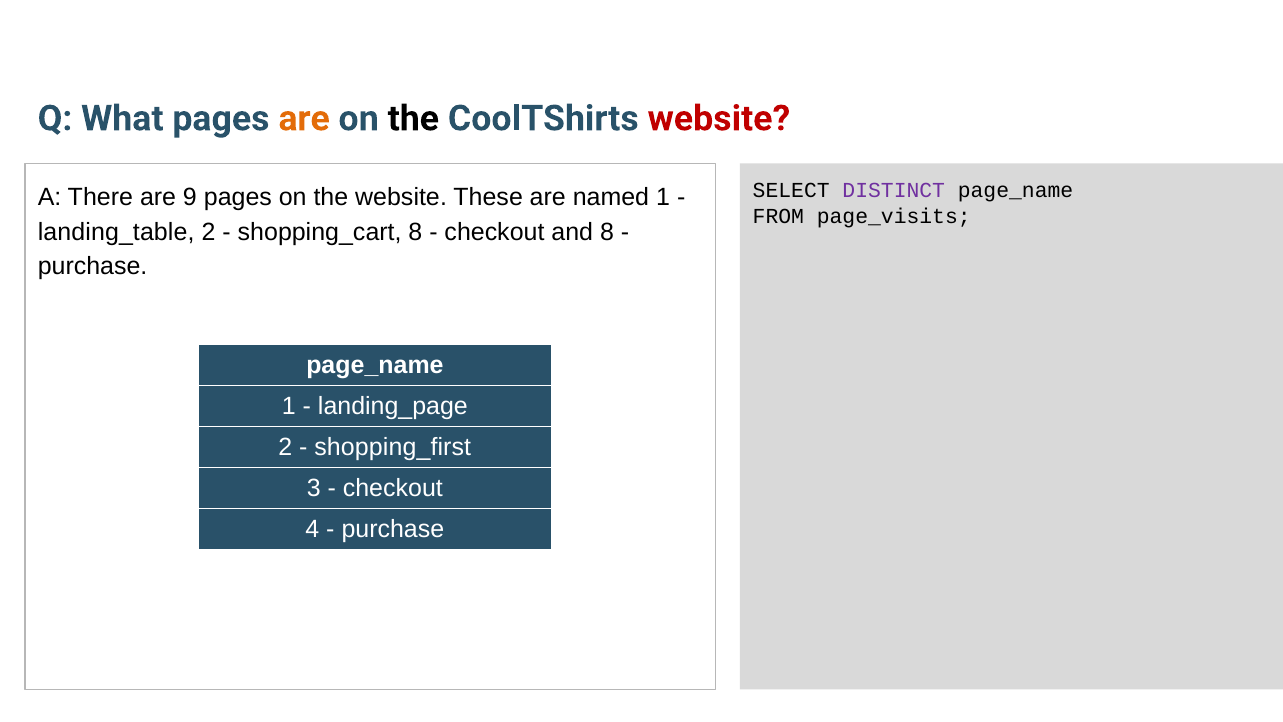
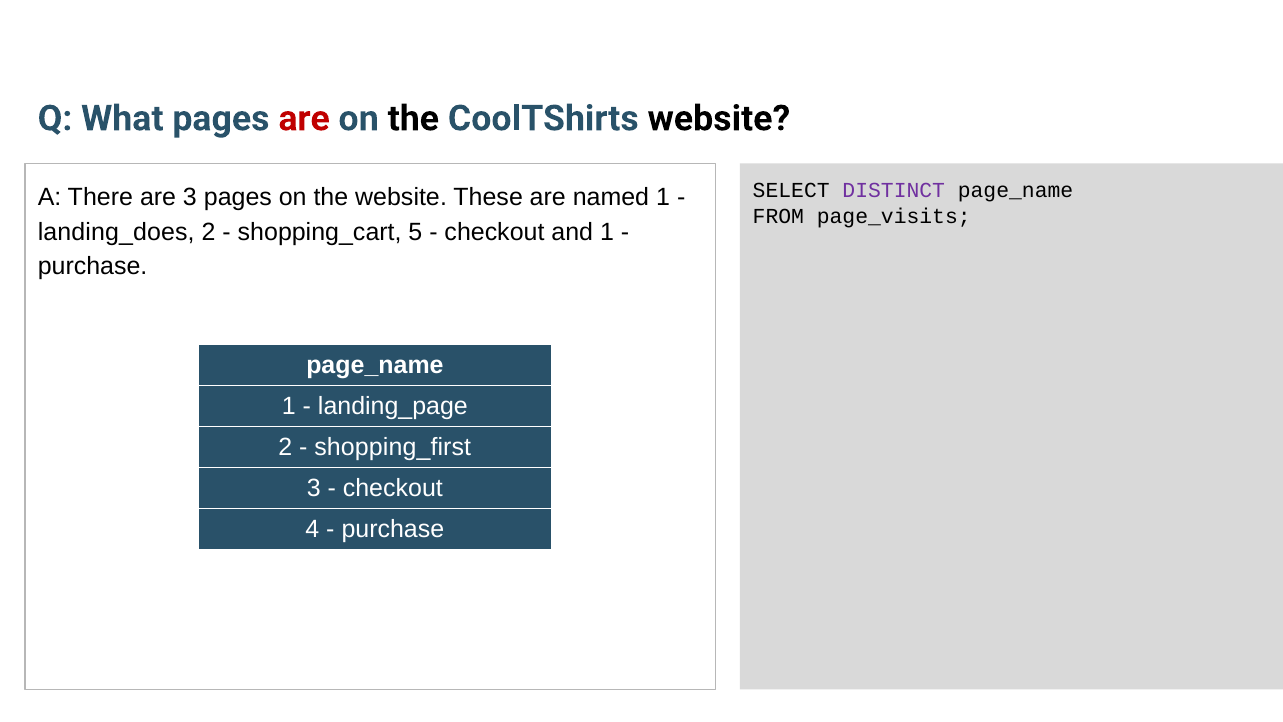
are colour: orange -> red (304, 118)
website colour: red -> black (719, 118)
are 9: 9 -> 3 (190, 197)
landing_table: landing_table -> landing_does (116, 232)
shopping_cart 8: 8 -> 5 (415, 232)
and 8: 8 -> 1 (607, 232)
